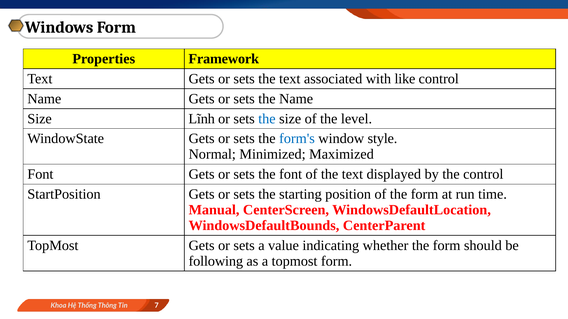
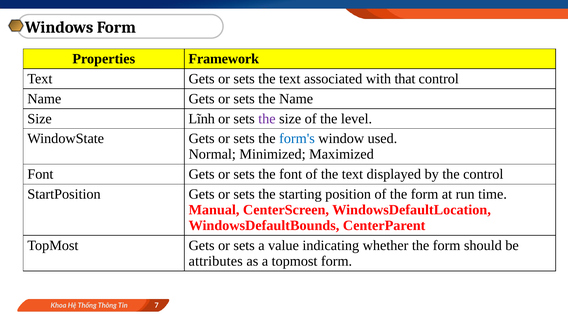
like: like -> that (405, 79)
the colour: blue -> purple (267, 119)
style: style -> used (382, 139)
following: following -> attributes (216, 262)
